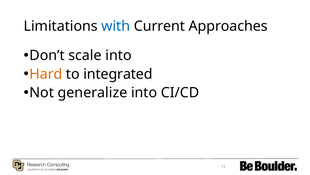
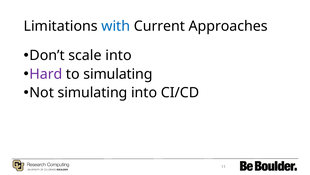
Hard colour: orange -> purple (46, 74)
to integrated: integrated -> simulating (118, 74)
Not generalize: generalize -> simulating (93, 92)
